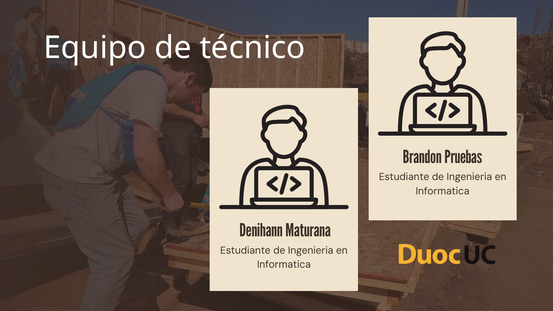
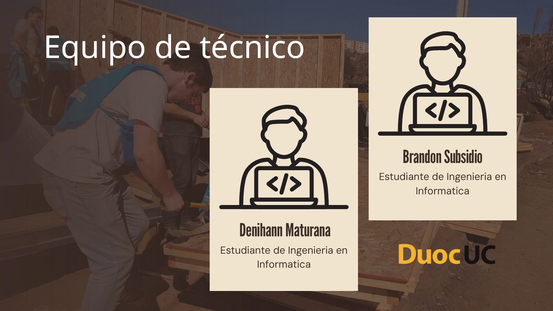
Pruebas: Pruebas -> Subsidio (463, 157)
